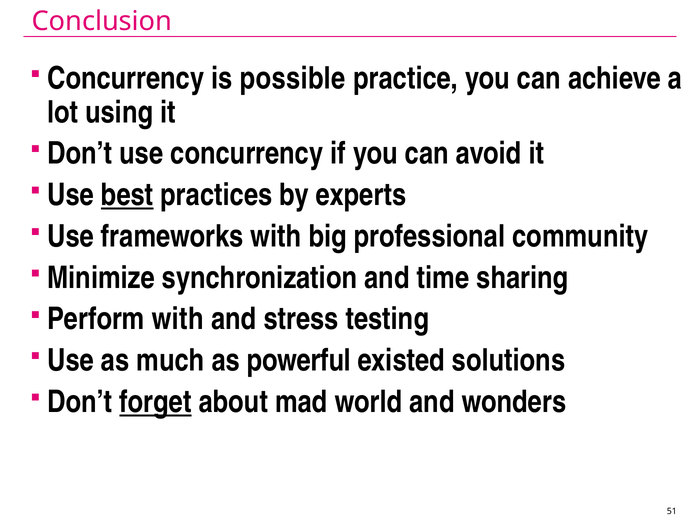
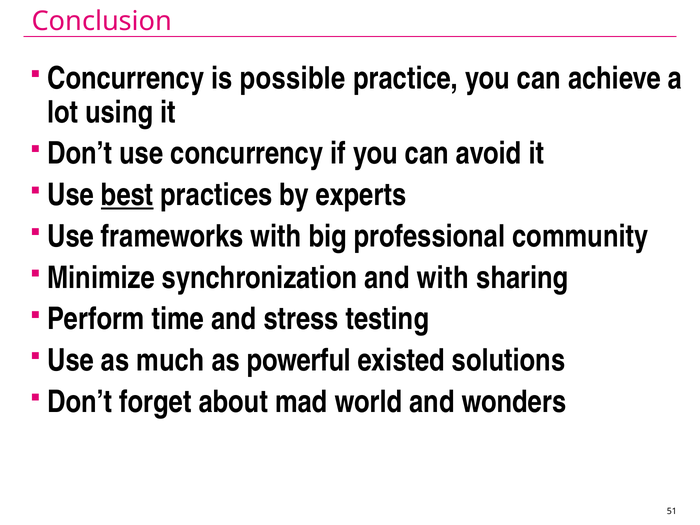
and time: time -> with (443, 278)
Perform with: with -> time (178, 319)
forget underline: present -> none (155, 402)
